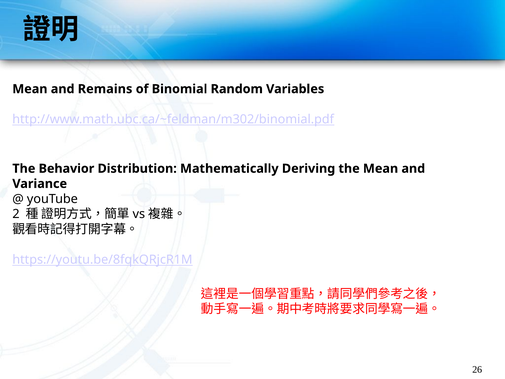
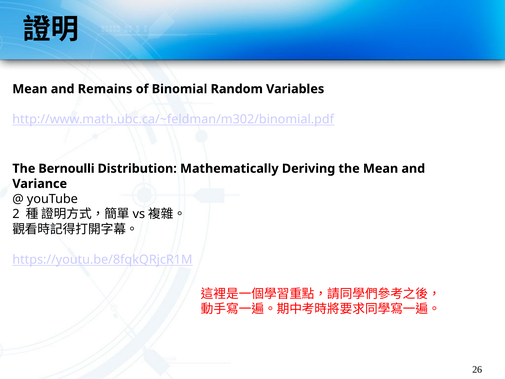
Behavior: Behavior -> Bernoulli (66, 168)
